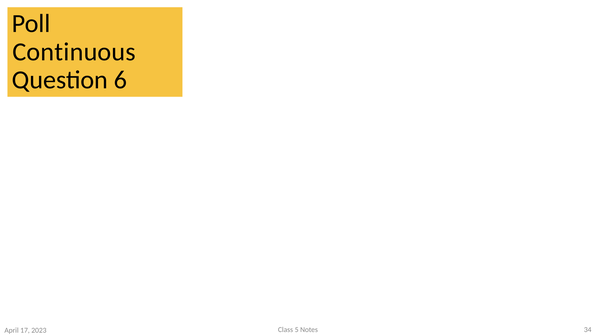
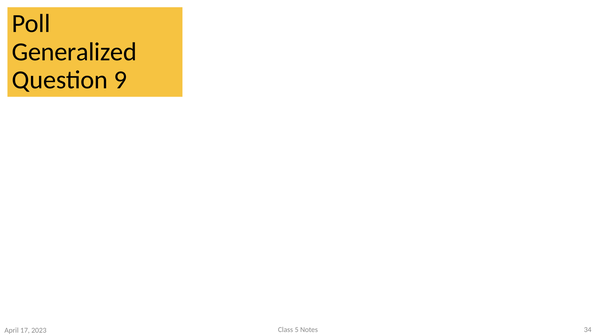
Continuous: Continuous -> Generalized (74, 52)
6: 6 -> 9 (120, 80)
